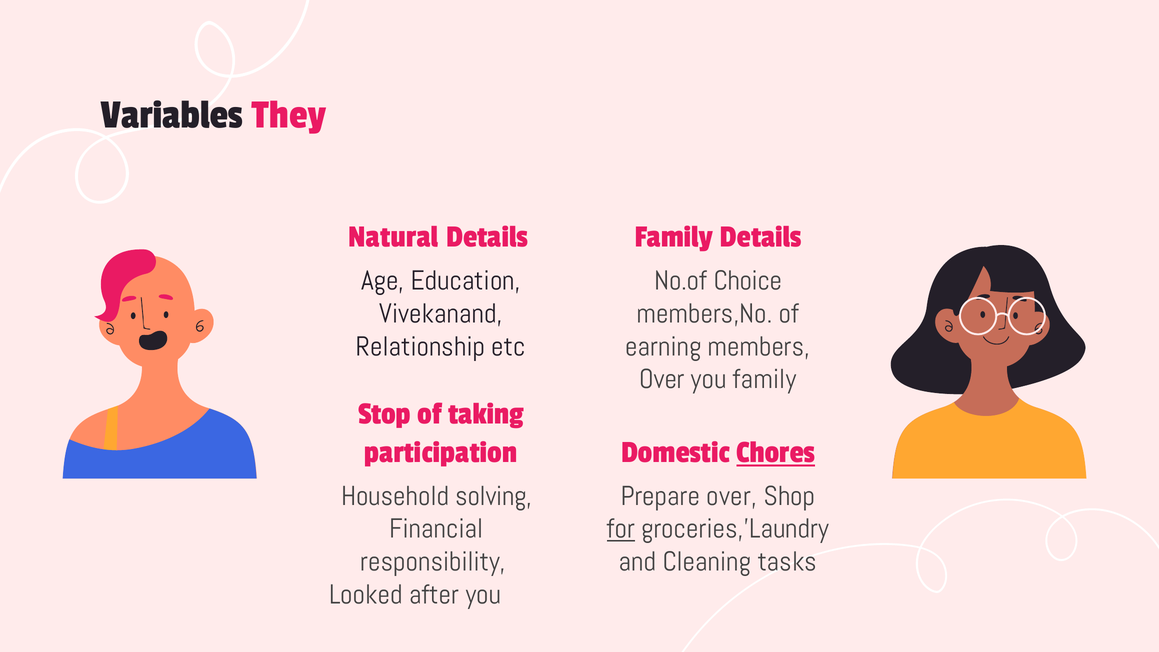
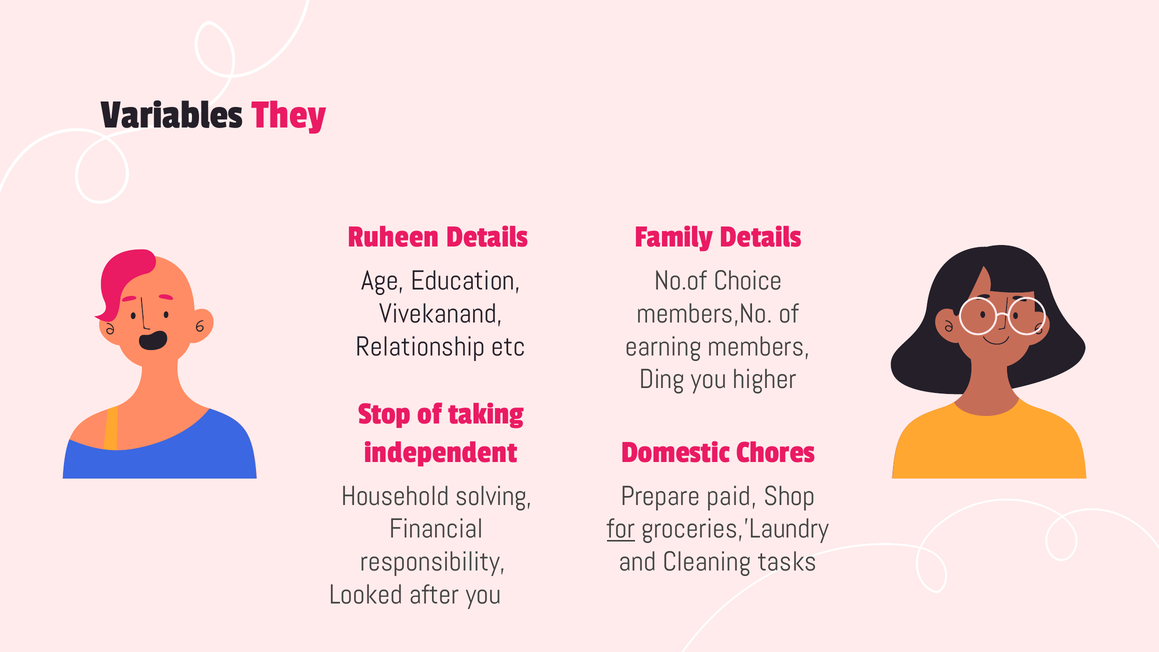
Natural: Natural -> Ruheen (393, 236)
Over: Over -> Ding (662, 379)
family: family -> higher (765, 379)
participation: participation -> independent (441, 452)
Chores underline: present -> none (776, 452)
Prepare over: over -> paid (732, 496)
